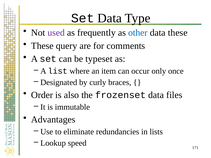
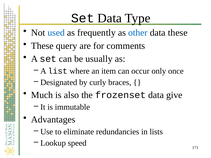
used colour: purple -> blue (56, 33)
typeset: typeset -> usually (99, 59)
Order: Order -> Much (42, 95)
files: files -> give (174, 95)
